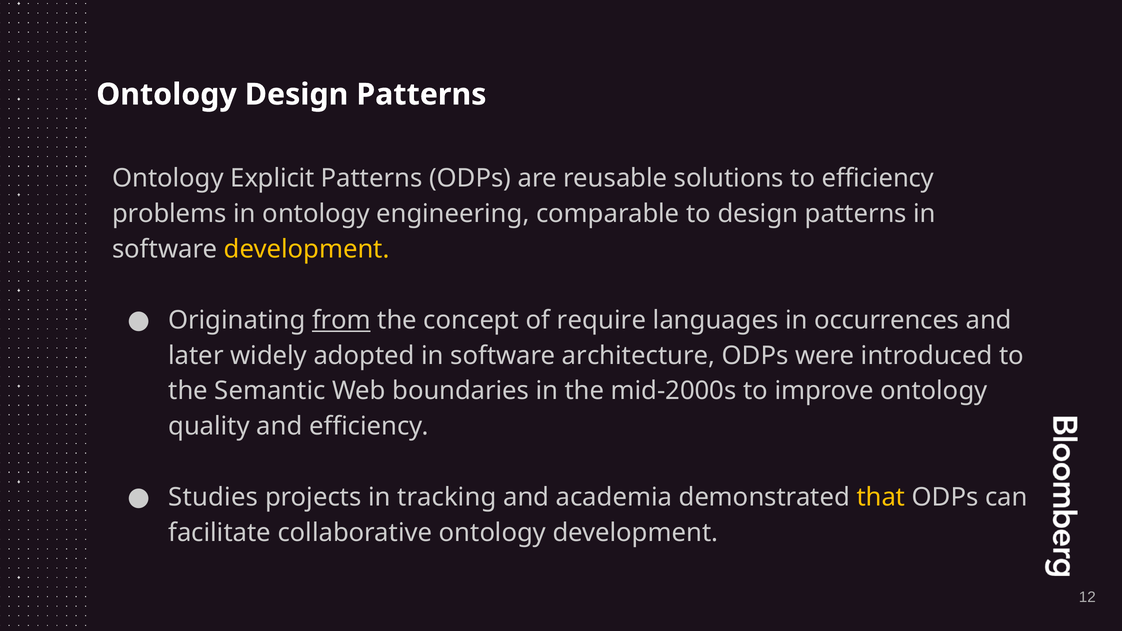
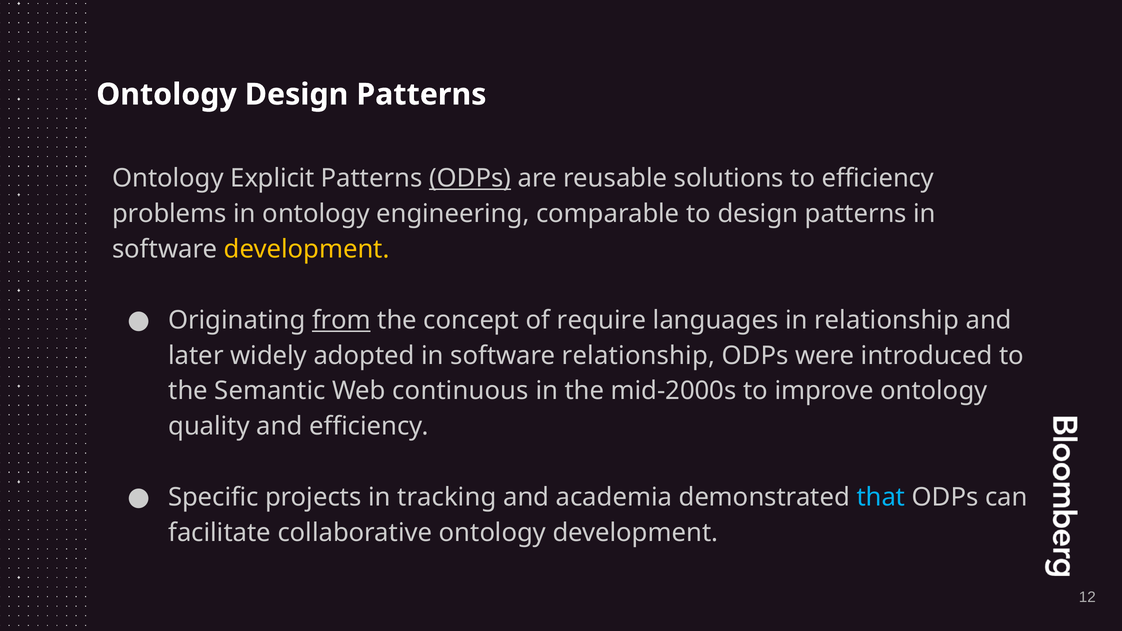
ODPs underline: none -> present (470, 178)
in occurrences: occurrences -> relationship (887, 320)
software architecture: architecture -> relationship (639, 356)
boundaries: boundaries -> continuous (461, 391)
Studies: Studies -> Specific (213, 497)
that colour: yellow -> light blue (881, 497)
